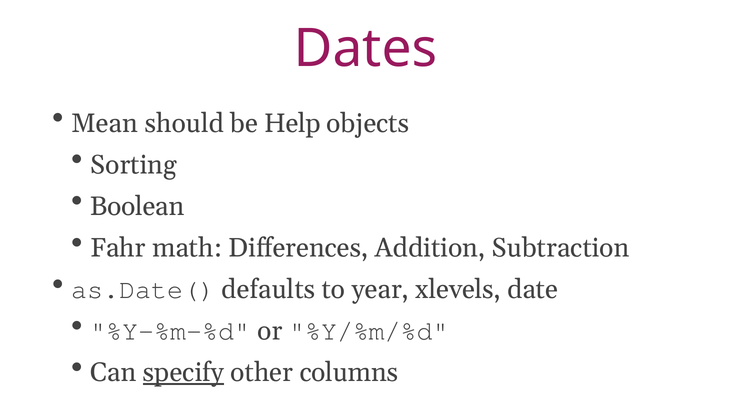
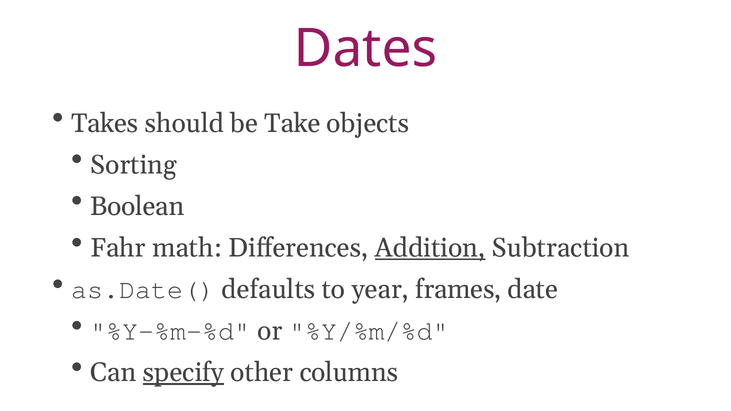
Mean: Mean -> Takes (105, 123)
Help: Help -> Take (293, 123)
Addition underline: none -> present (430, 248)
xlevels: xlevels -> frames (458, 290)
